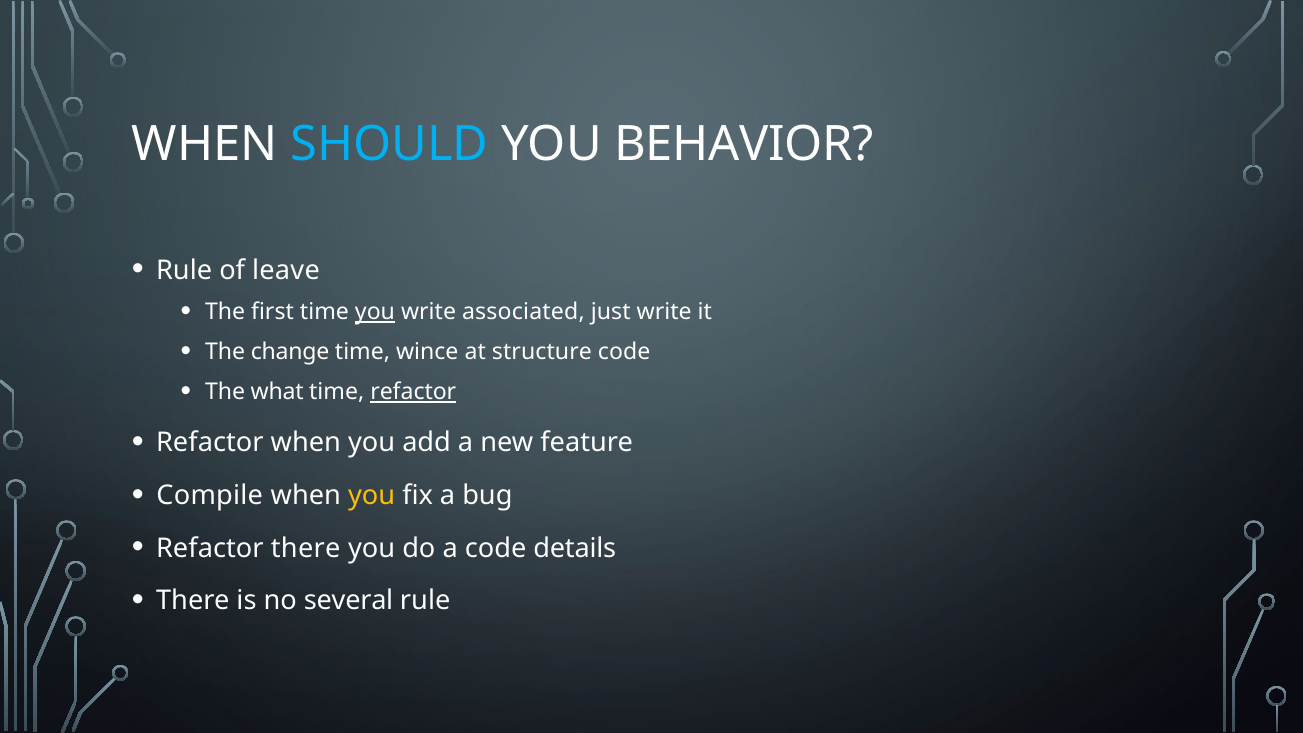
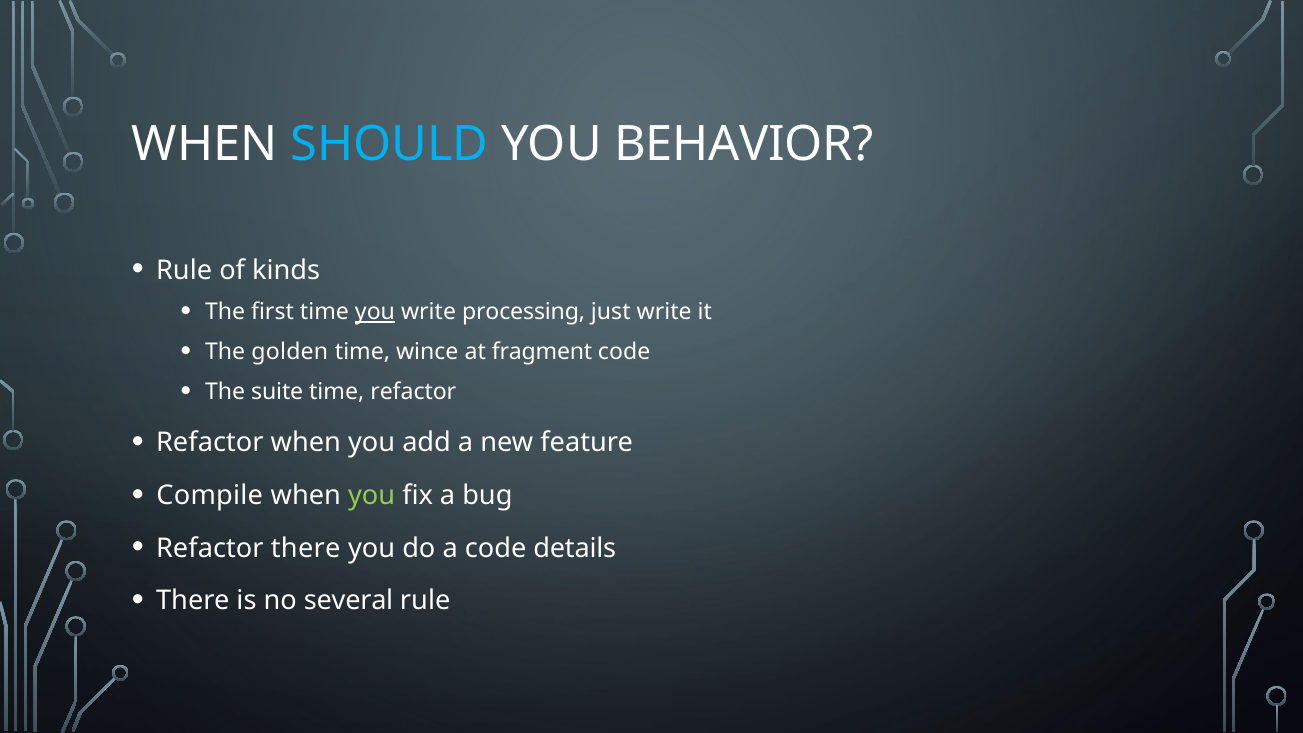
leave: leave -> kinds (286, 270)
associated: associated -> processing (524, 312)
change: change -> golden (290, 352)
structure: structure -> fragment (542, 352)
what: what -> suite (277, 392)
refactor underline: present -> none (413, 392)
you colour: yellow -> light green (372, 495)
